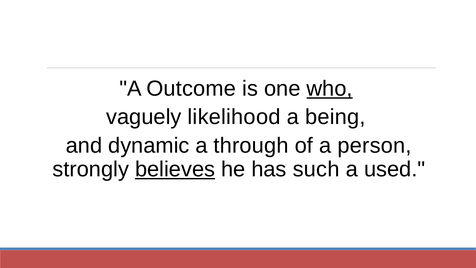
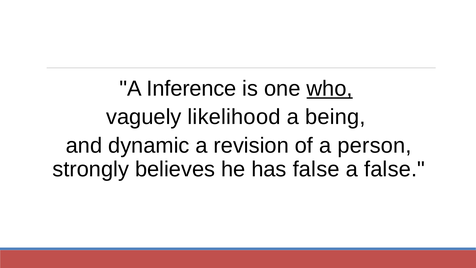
Outcome: Outcome -> Inference (191, 88)
through: through -> revision (251, 145)
believes underline: present -> none (175, 169)
has such: such -> false (316, 169)
a used: used -> false (395, 169)
